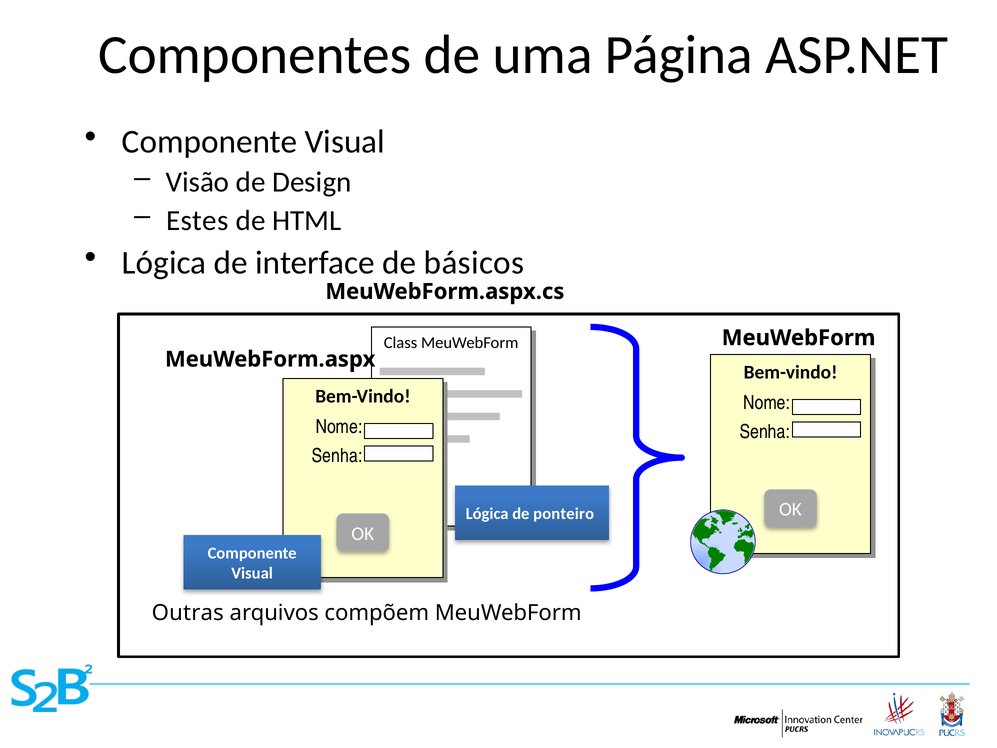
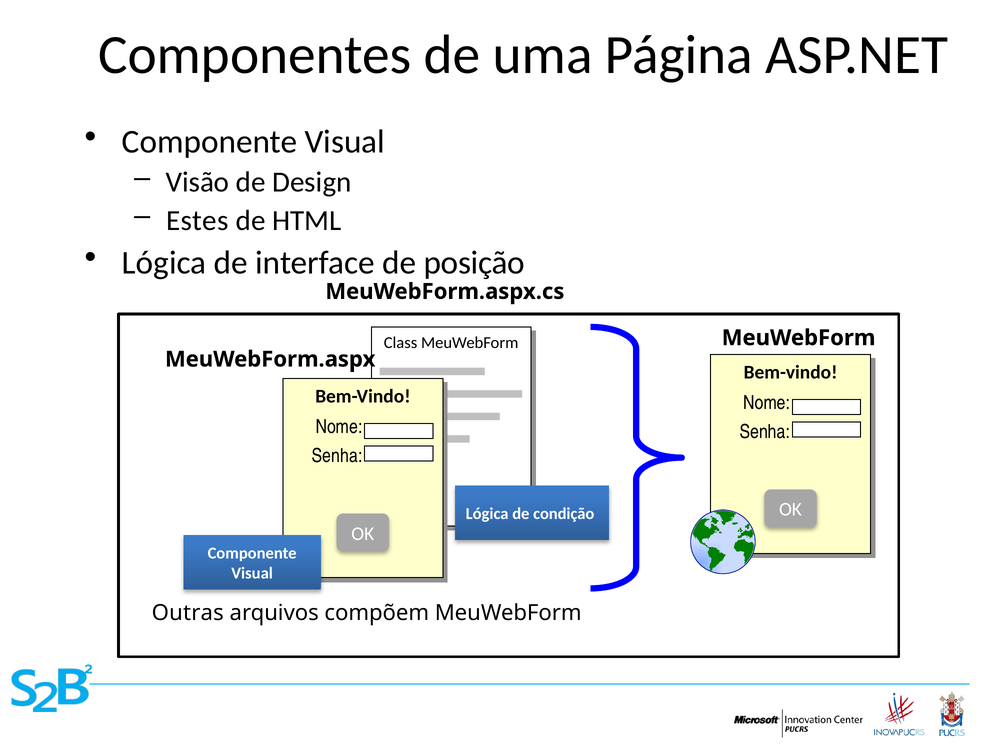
básicos: básicos -> posição (474, 263)
ponteiro: ponteiro -> condição (564, 514)
